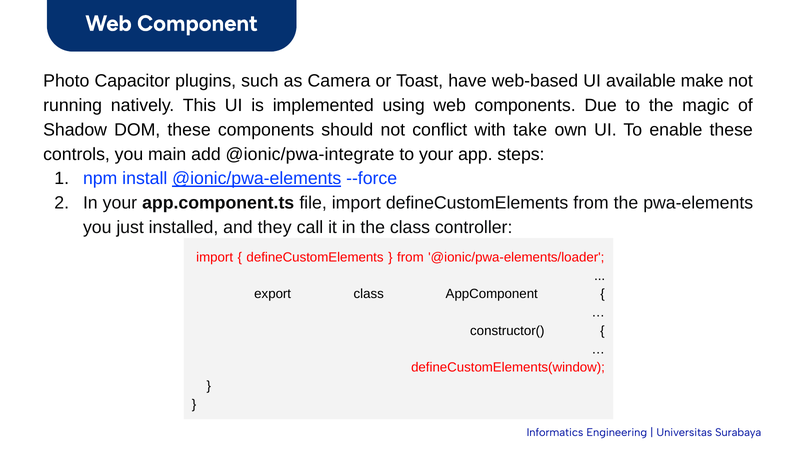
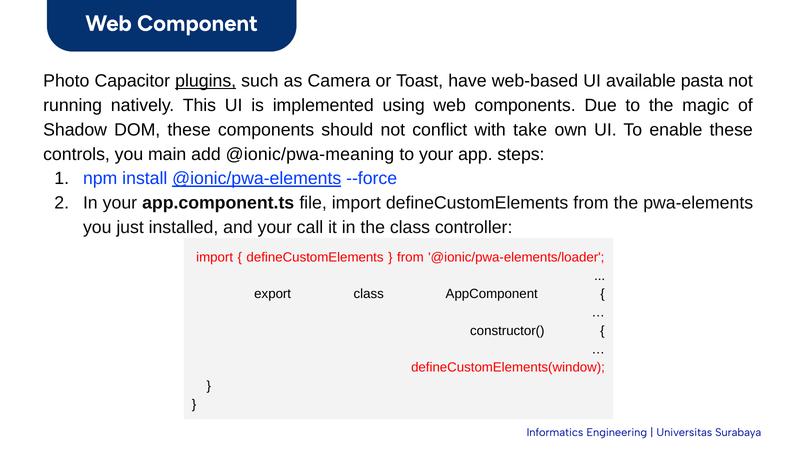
plugins underline: none -> present (206, 81)
make: make -> pasta (702, 81)
@ionic/pwa-integrate: @ionic/pwa-integrate -> @ionic/pwa-meaning (310, 154)
and they: they -> your (275, 227)
